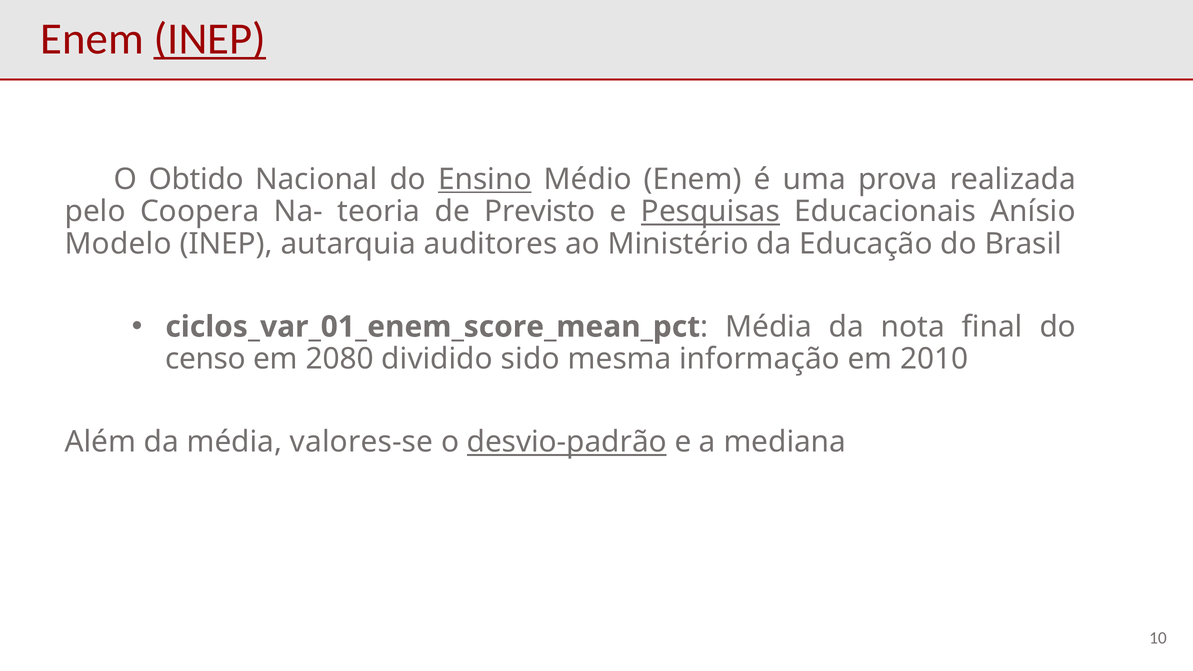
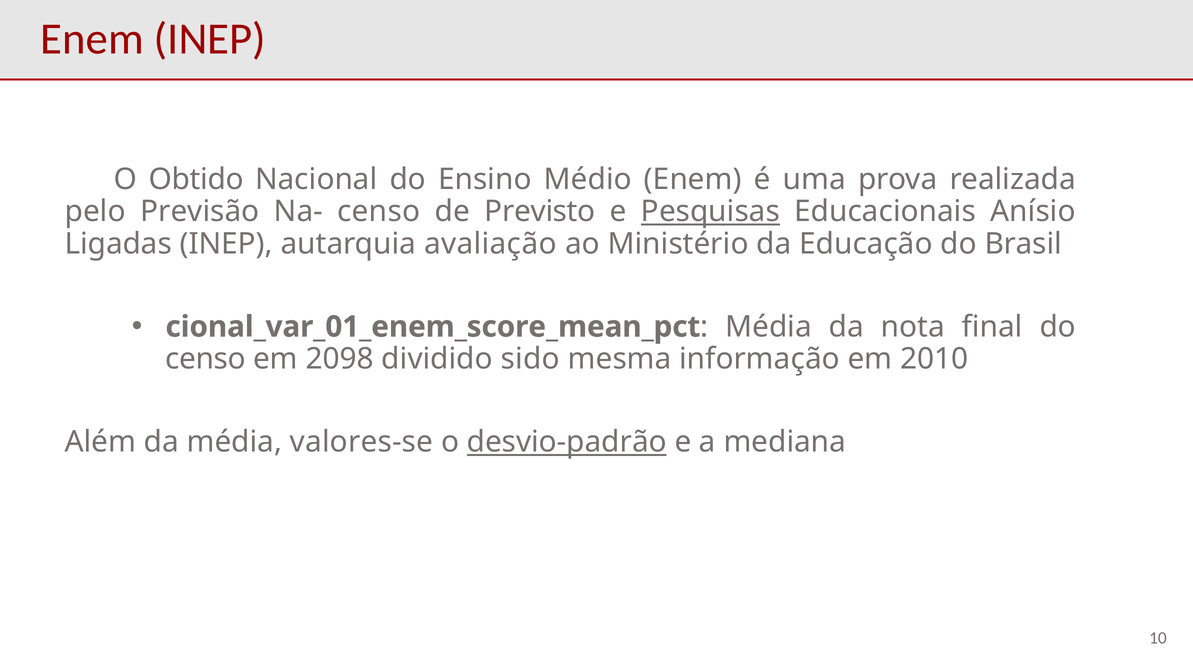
INEP underline: present -> none (210, 39)
Ensino underline: present -> none (485, 179)
Coopera: Coopera -> Previsão (200, 212)
Na- teoria: teoria -> censo (379, 212)
Modelo: Modelo -> Ligadas (118, 244)
auditores: auditores -> avaliação (490, 244)
ciclos_var_01_enem_score_mean_pct: ciclos_var_01_enem_score_mean_pct -> cional_var_01_enem_score_mean_pct (433, 327)
2080: 2080 -> 2098 (340, 359)
